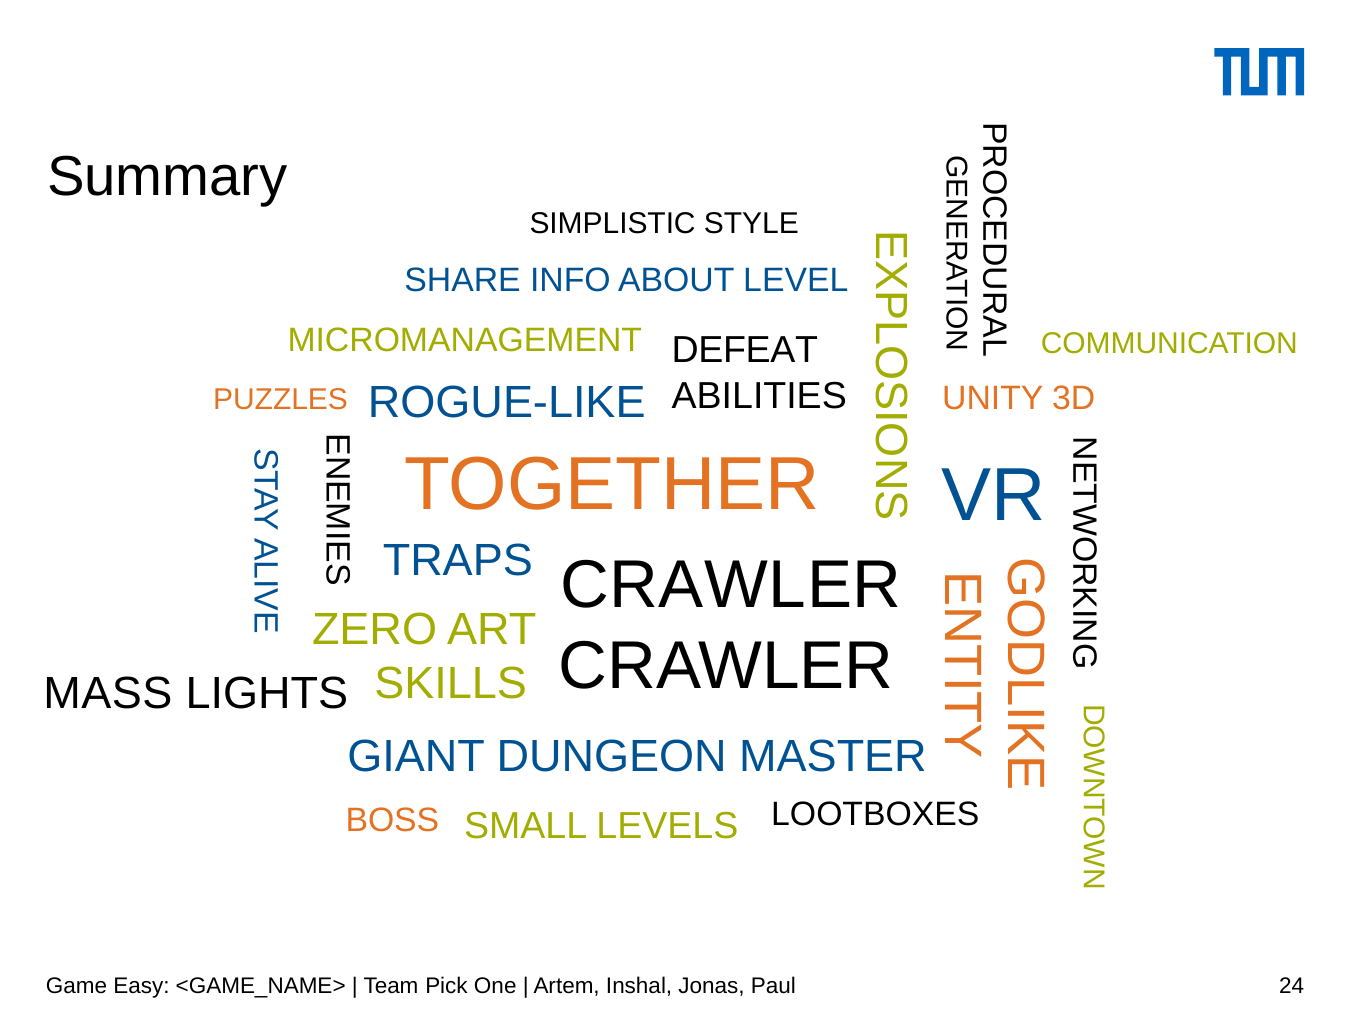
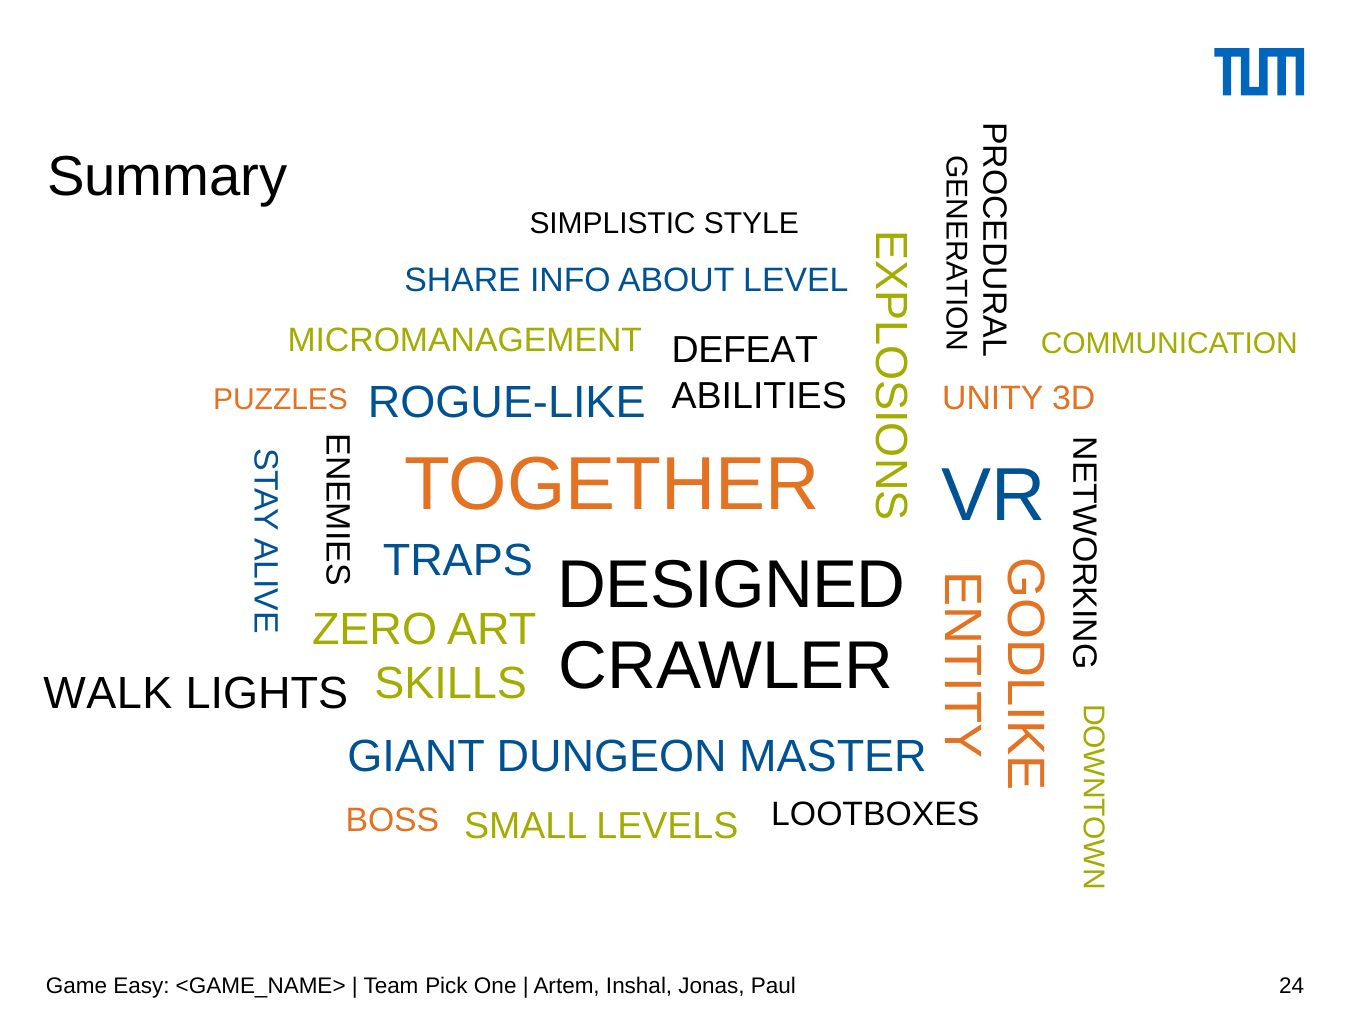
CRAWLER: CRAWLER -> DESIGNED (731, 585)
MASS: MASS -> WALK (108, 693)
